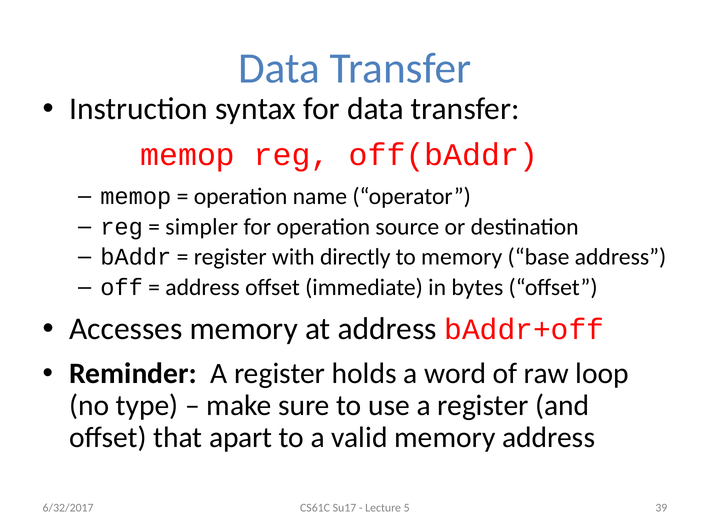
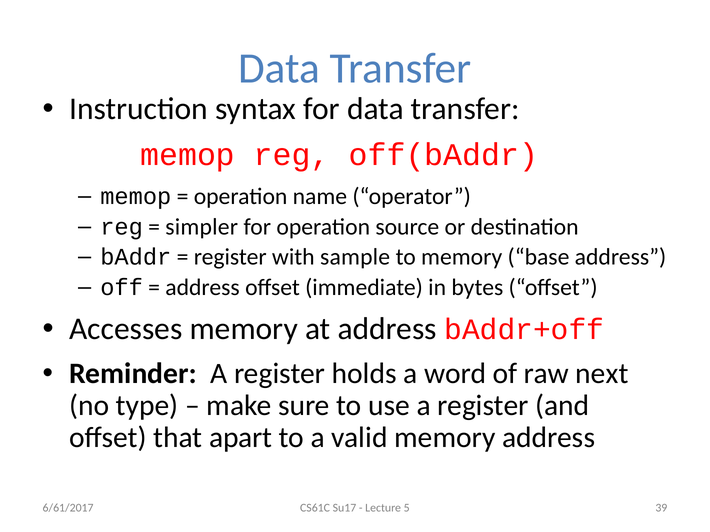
directly: directly -> sample (355, 257)
loop: loop -> next (602, 374)
6/32/2017: 6/32/2017 -> 6/61/2017 (68, 509)
